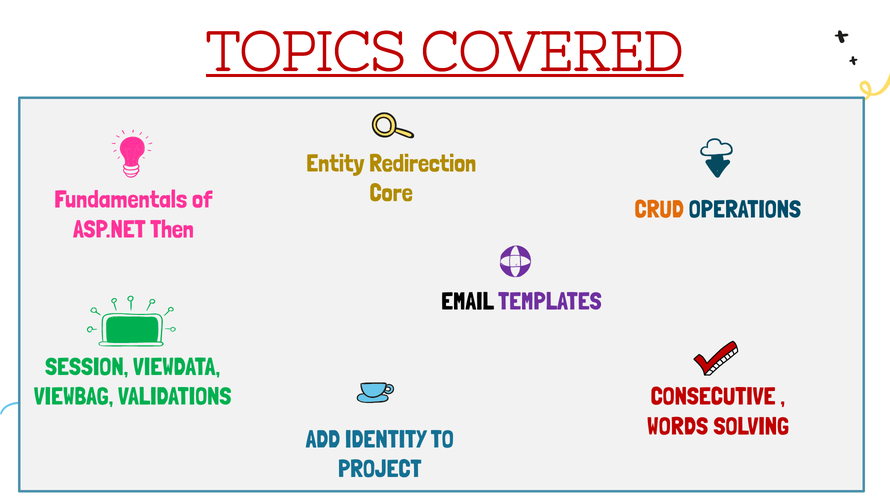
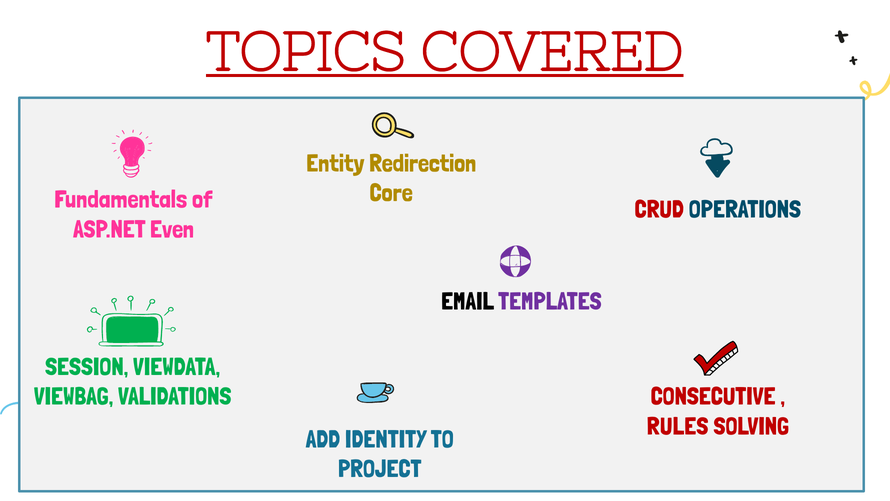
CRUD colour: orange -> red (659, 209)
Then: Then -> Even (172, 229)
WORDS: WORDS -> RULES (678, 426)
